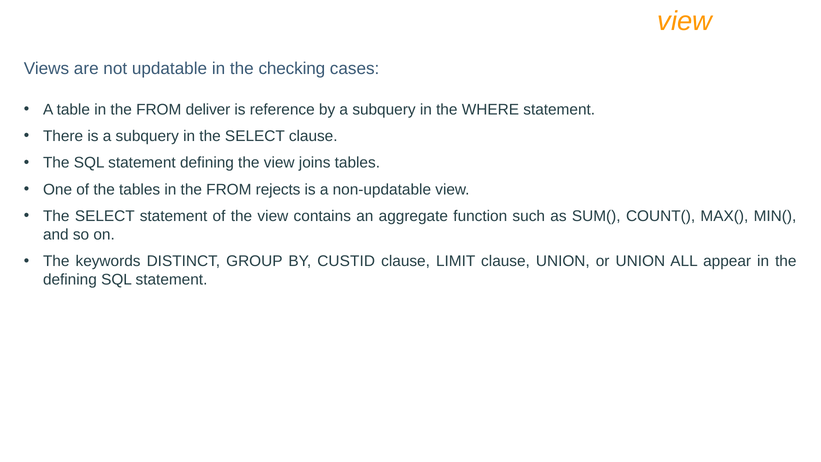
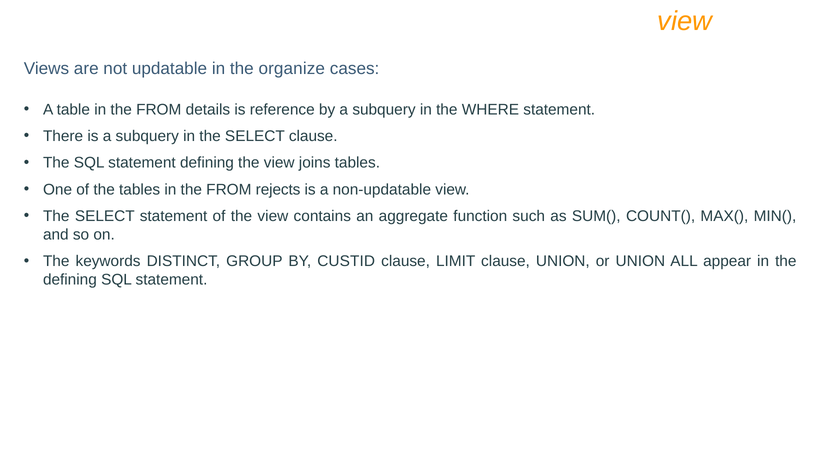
checking: checking -> organize (292, 69)
deliver: deliver -> details (208, 109)
